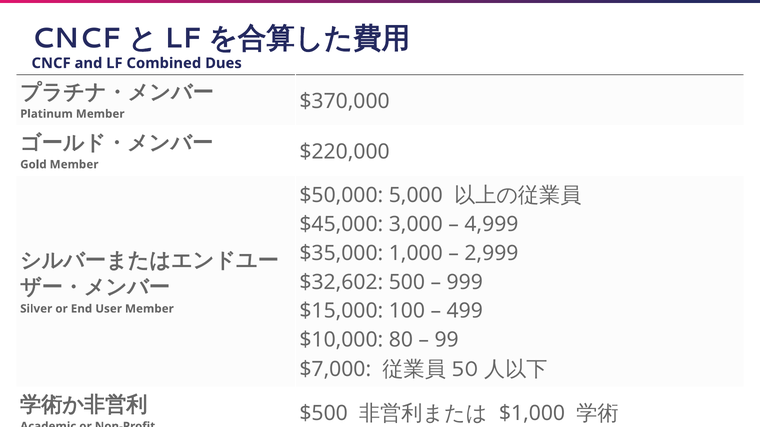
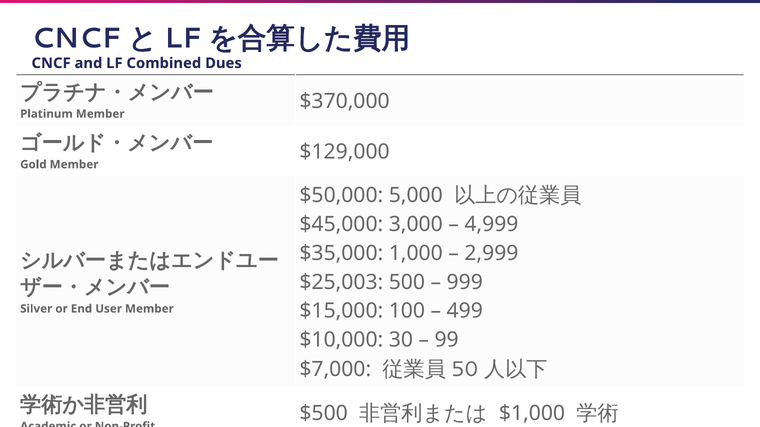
$220,000: $220,000 -> $129,000 (345, 152)
$32,602: $32,602 -> $25,003 (341, 282)
80: 80 -> 30 (401, 340)
